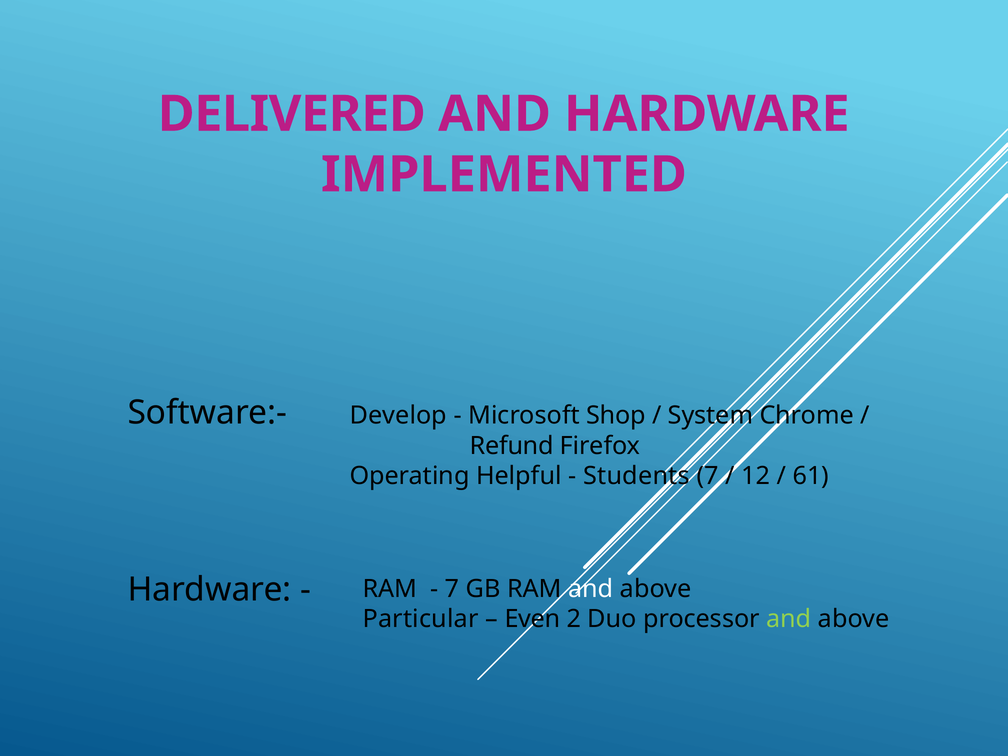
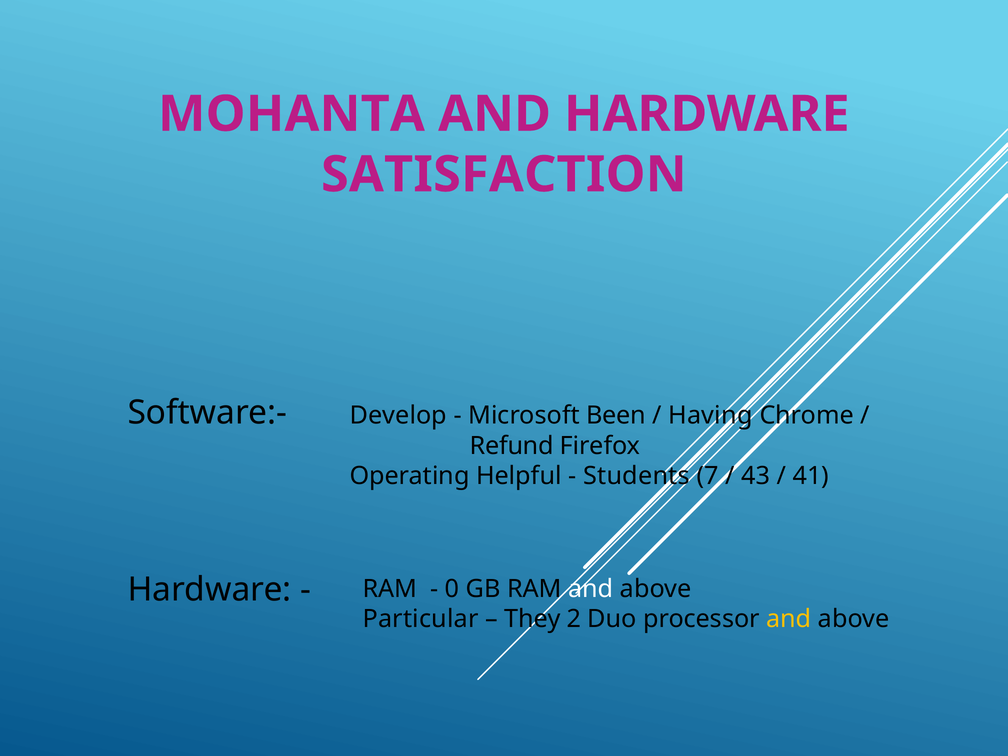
DELIVERED: DELIVERED -> MOHANTA (291, 114)
IMPLEMENTED: IMPLEMENTED -> SATISFACTION (504, 175)
Shop: Shop -> Been (616, 416)
System: System -> Having (710, 416)
12: 12 -> 43 (756, 476)
61: 61 -> 41 (811, 476)
7: 7 -> 0 (452, 589)
Even: Even -> They (532, 619)
and colour: light green -> yellow (789, 619)
